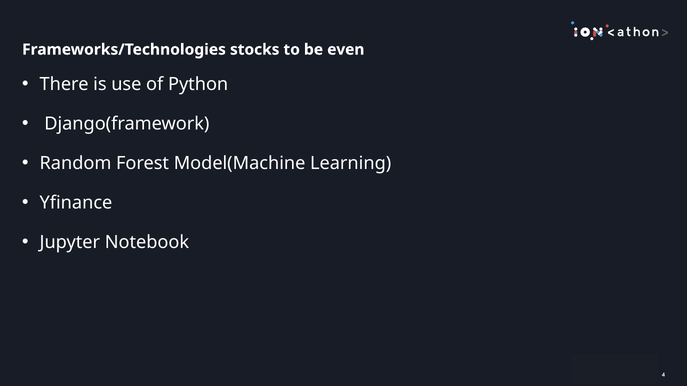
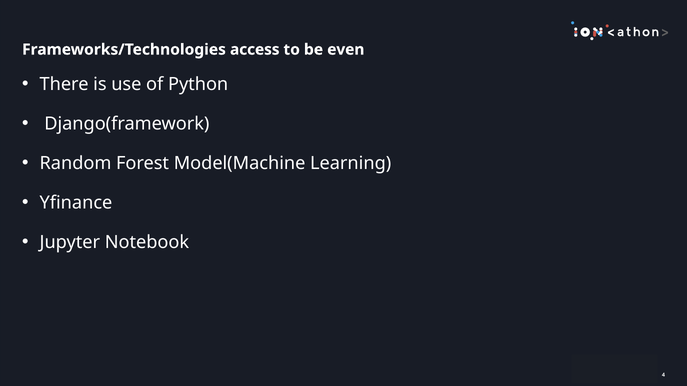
stocks: stocks -> access (255, 50)
